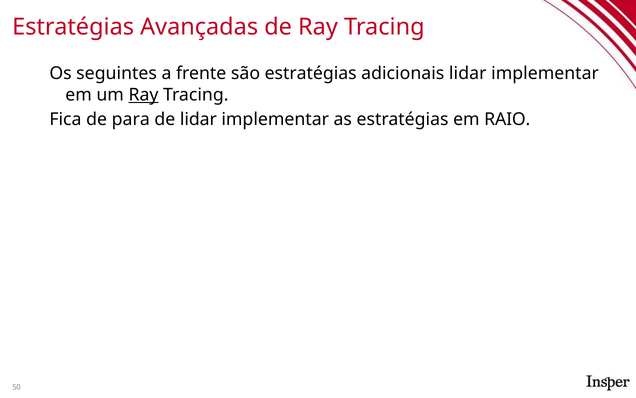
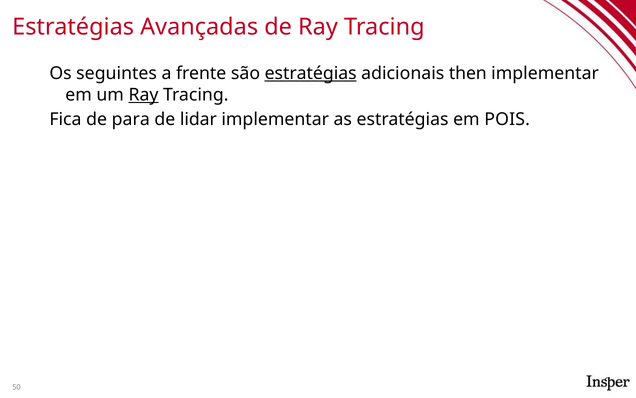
estratégias underline: none -> present (311, 73)
adicionais lidar: lidar -> then (468, 73)
RAIO: RAIO -> POIS (507, 119)
